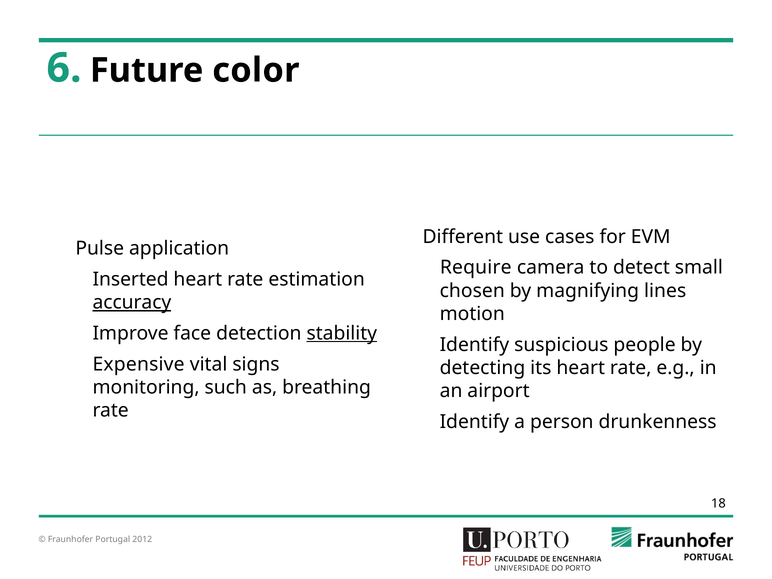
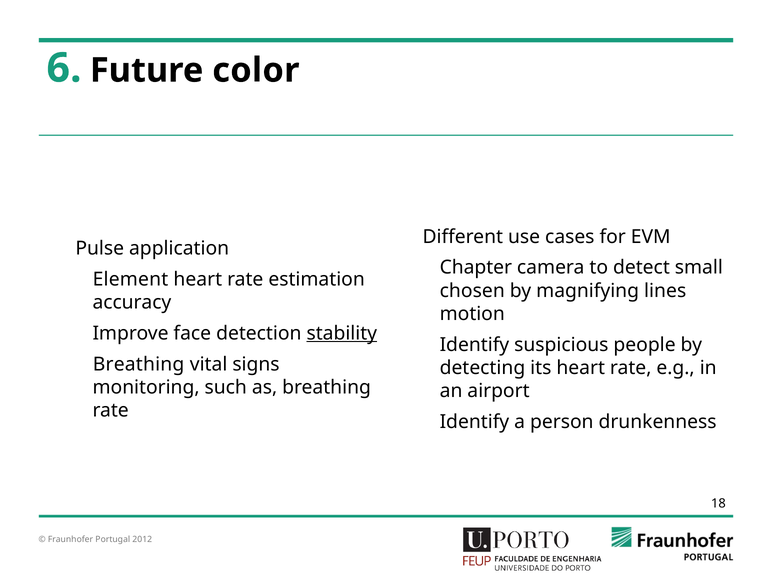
Require: Require -> Chapter (476, 268)
Inserted: Inserted -> Element (130, 279)
accuracy underline: present -> none (132, 302)
Expensive: Expensive -> Breathing (139, 364)
